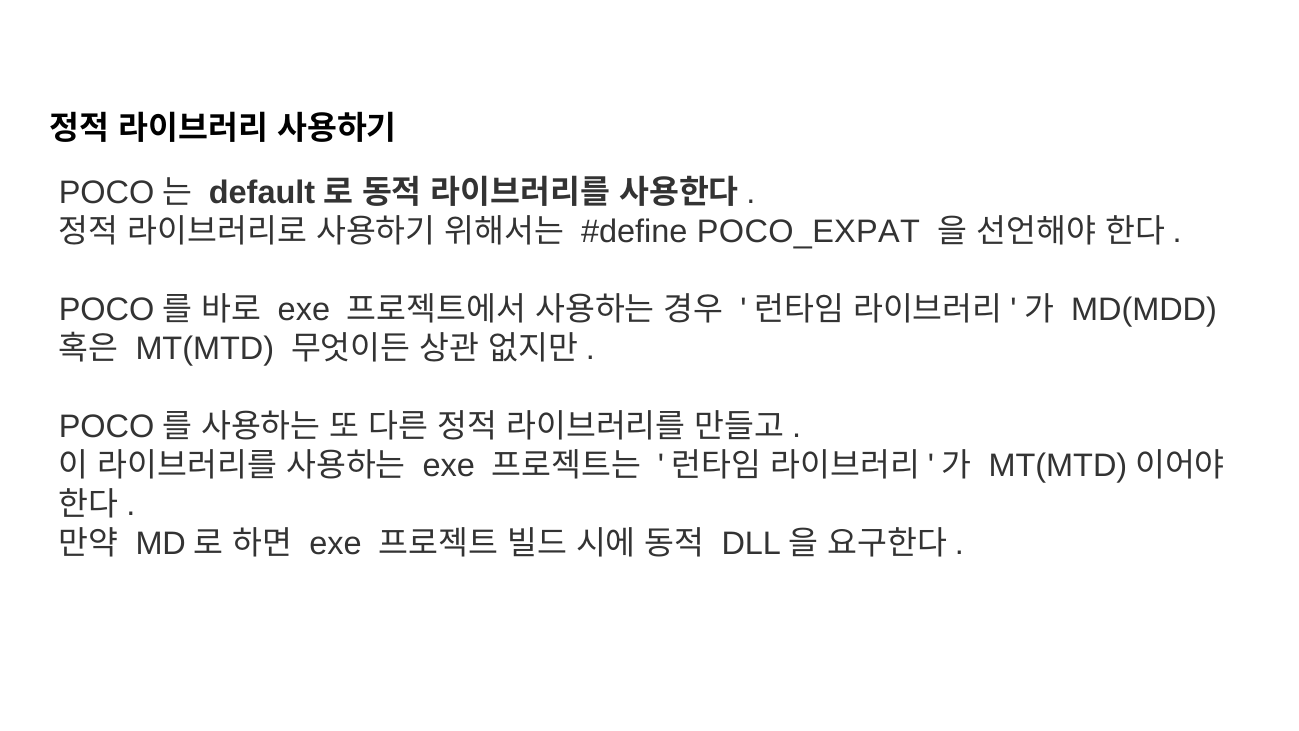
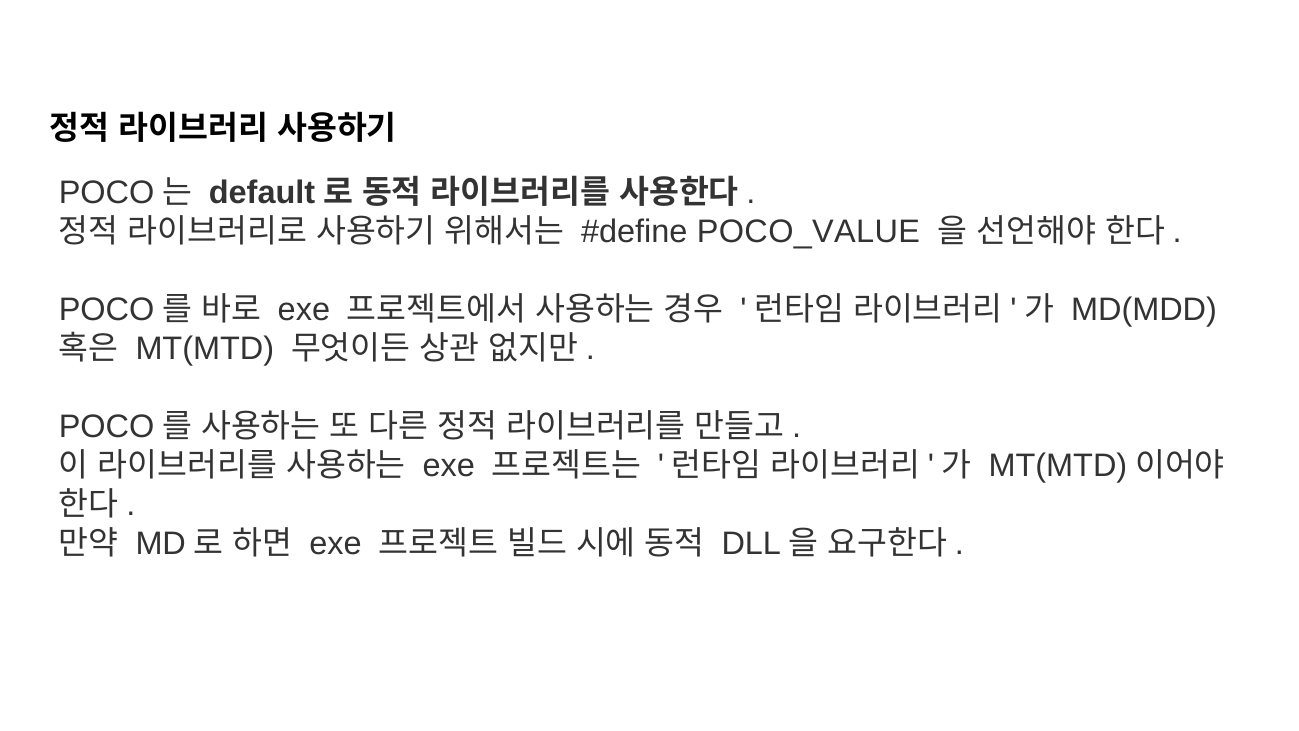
POCO_EXPAT: POCO_EXPAT -> POCO_VALUE (808, 231)
